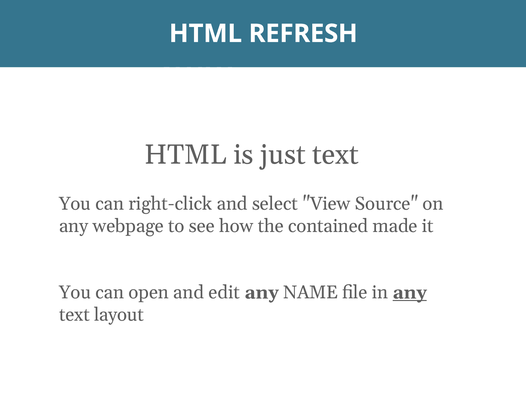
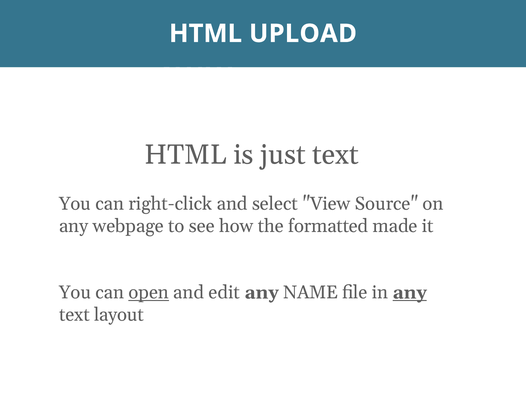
REFRESH: REFRESH -> UPLOAD (303, 34)
contained: contained -> formatted (328, 226)
open underline: none -> present (149, 293)
